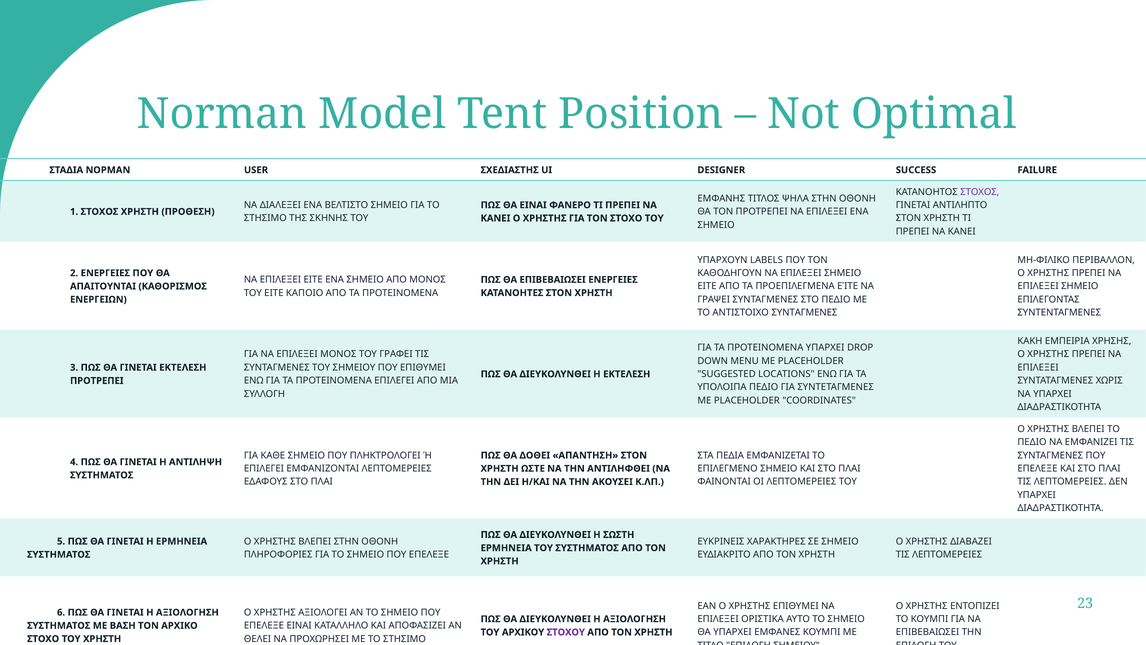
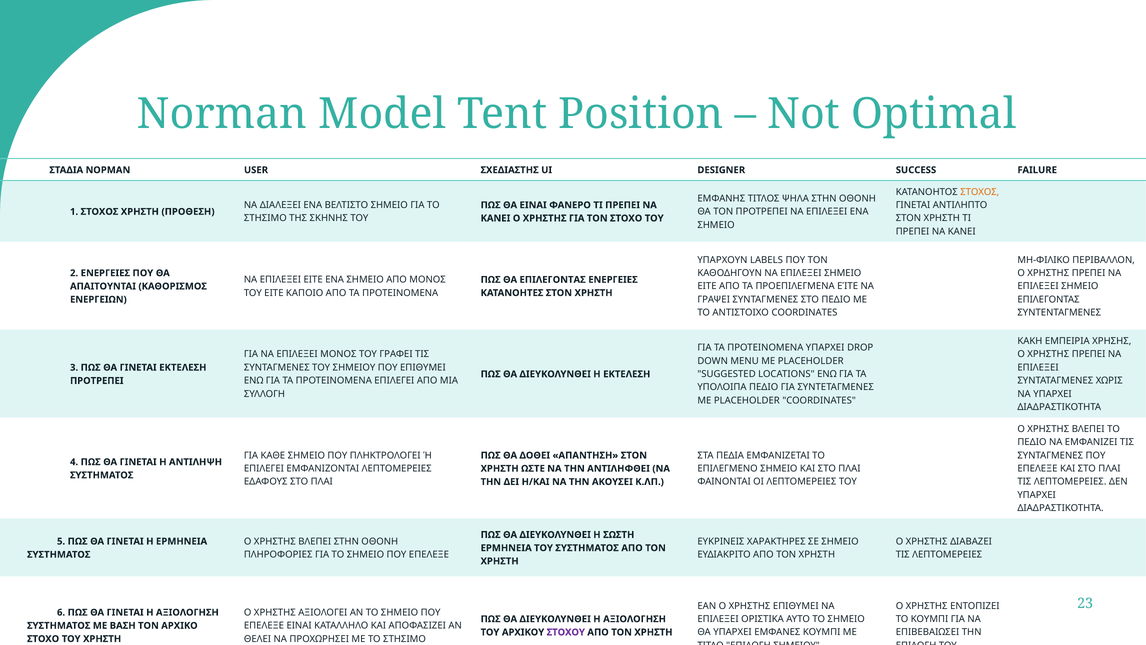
ΣΤΟΧΟΣ colour: purple -> orange (980, 192)
ΘΑ ΕΠΙΒΕΒΑΙΩΣΕΙ: ΕΠΙΒΕΒΑΙΩΣΕΙ -> ΕΠΙΛΕΓΟΝΤΑΣ (553, 280)
ΑΝΤΙΣΤΟΙΧΟ ΣΥΝΤΑΓΜΕΝΕΣ: ΣΥΝΤΑΓΜΕΝΕΣ -> COORDINATES (804, 313)
